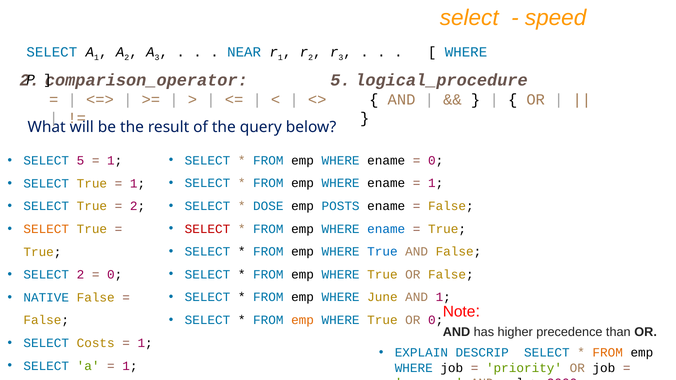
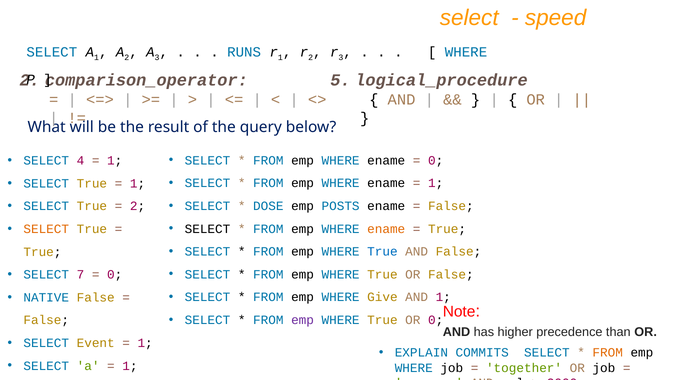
NEAR: NEAR -> RUNS (244, 52)
SELECT 5: 5 -> 4 (80, 161)
SELECT colour: red -> black (207, 229)
ename colour: blue -> orange (386, 229)
SELECT 2: 2 -> 7 (80, 275)
June: June -> Give (382, 297)
emp colour: orange -> purple (303, 320)
Costs: Costs -> Event (96, 343)
DESCRIP: DESCRIP -> COMMITS (482, 353)
priority: priority -> together (524, 368)
